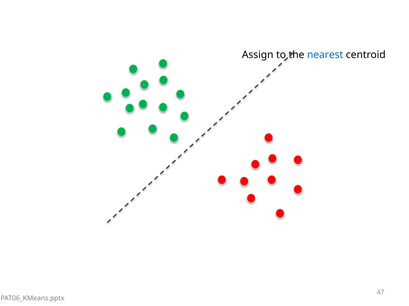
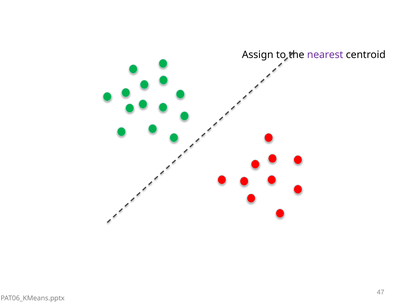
nearest colour: blue -> purple (325, 55)
